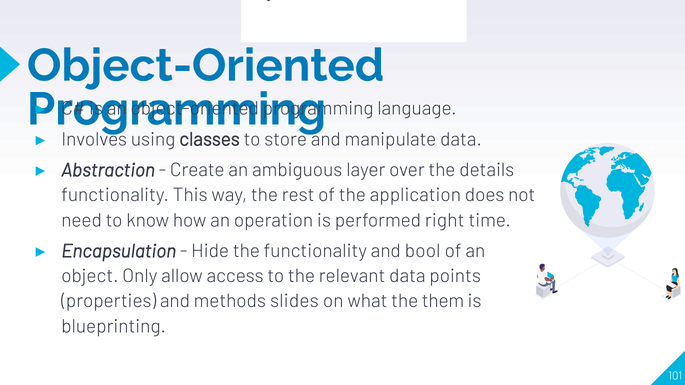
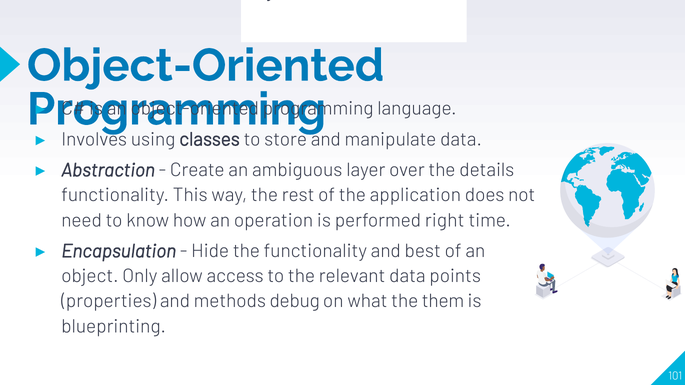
bool: bool -> best (423, 251)
slides: slides -> debug (295, 301)
